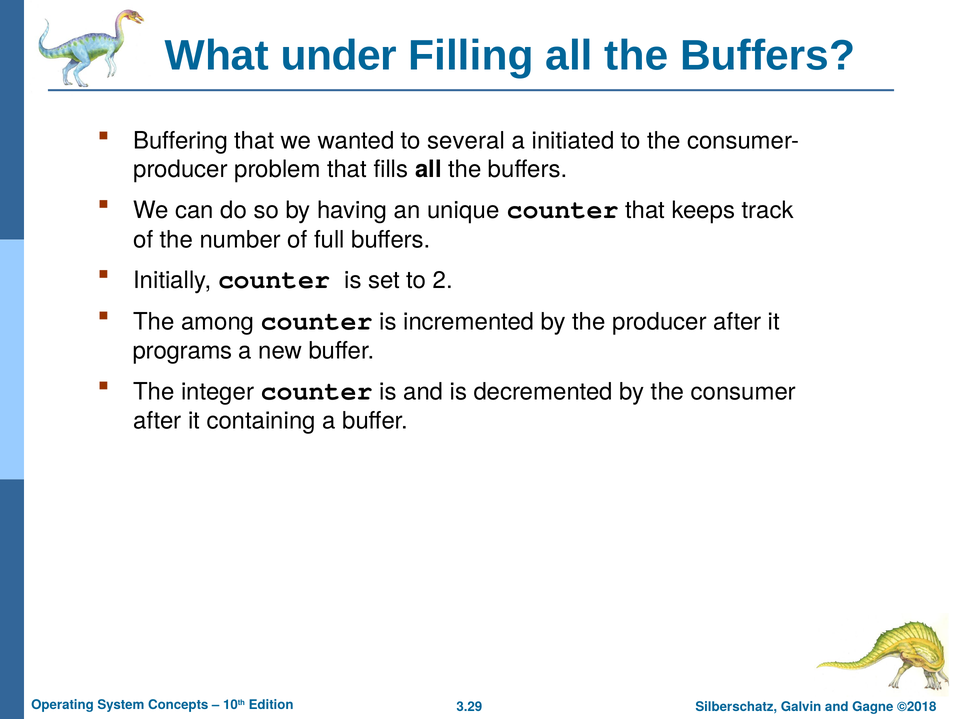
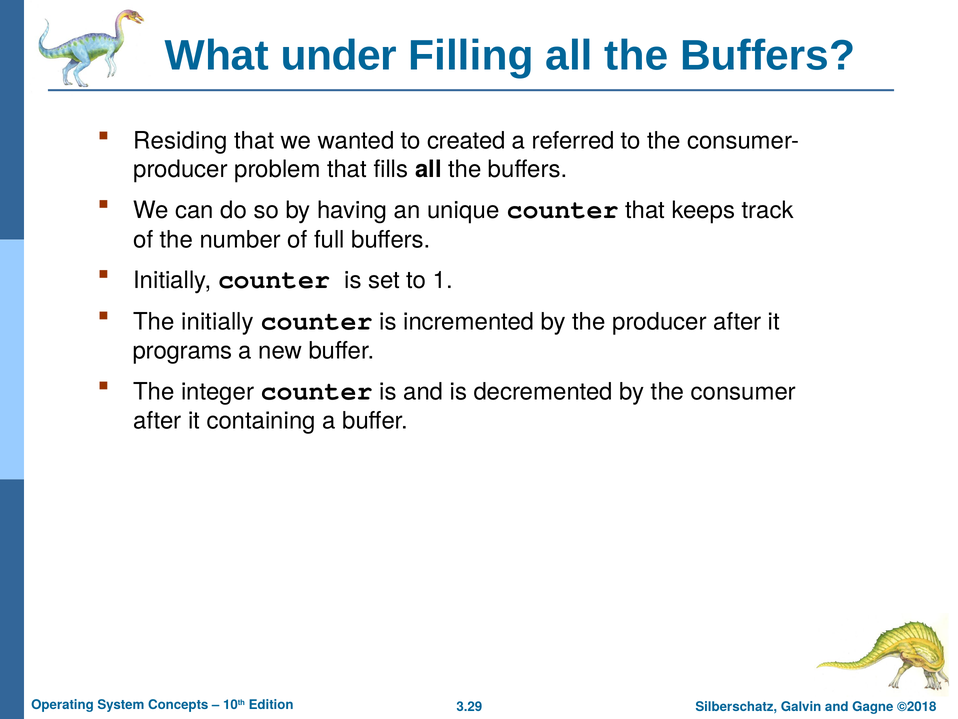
Buffering: Buffering -> Residing (180, 141)
several: several -> created (466, 141)
initiated: initiated -> referred (573, 141)
2: 2 -> 1 (443, 280)
The among: among -> initially (218, 321)
